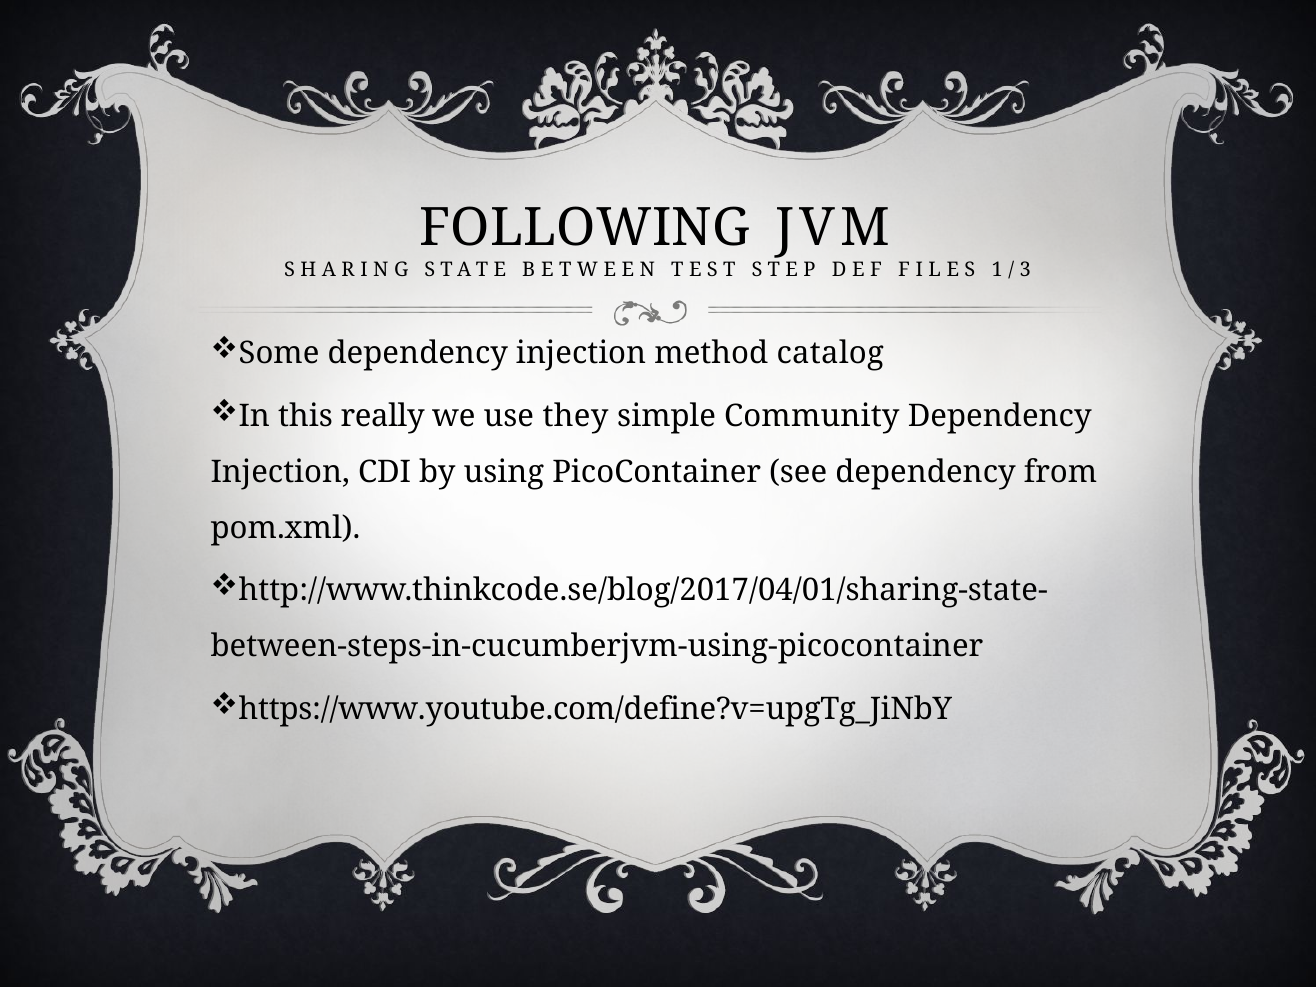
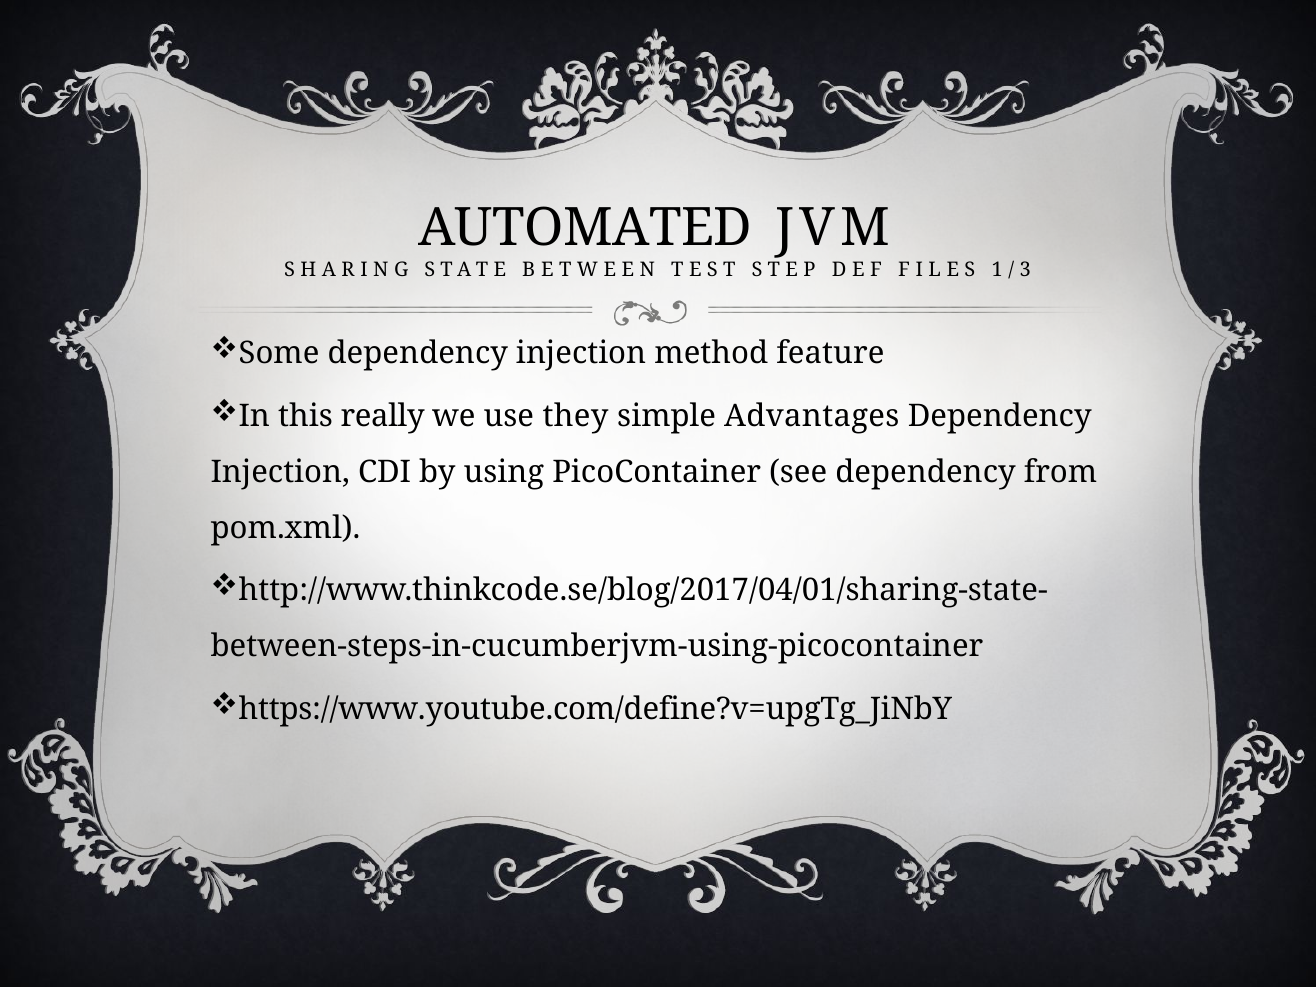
FOLLOWING: FOLLOWING -> AUTOMATED (585, 228)
catalog: catalog -> feature (830, 354)
Community: Community -> Advantages (812, 416)
